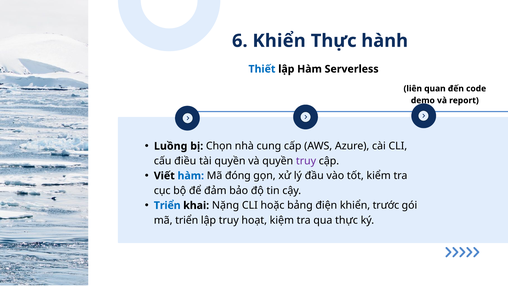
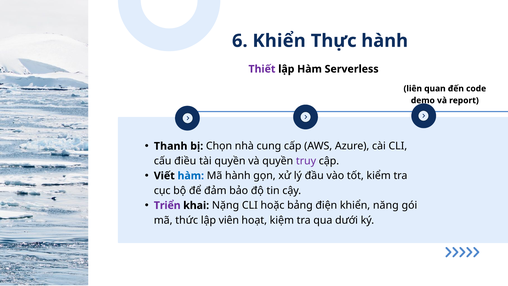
Thiết colour: blue -> purple (262, 69)
Luồng: Luồng -> Thanh (171, 146)
Mã đóng: đóng -> hành (238, 176)
Triển colour: blue -> purple (167, 205)
trước: trước -> năng (386, 205)
mã triển: triển -> thức (187, 220)
lập truy: truy -> viên (229, 220)
qua thực: thực -> dưới (347, 220)
